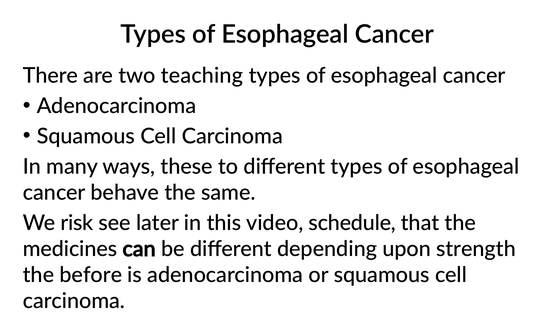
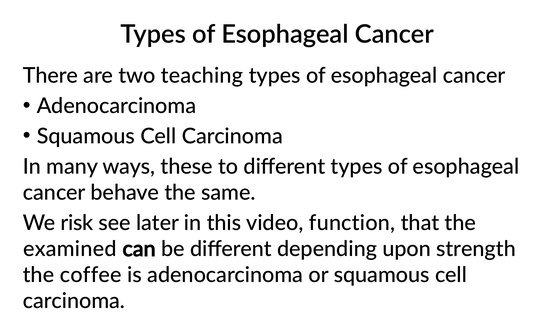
schedule: schedule -> function (352, 223)
medicines: medicines -> examined (70, 249)
before: before -> coffee (91, 275)
